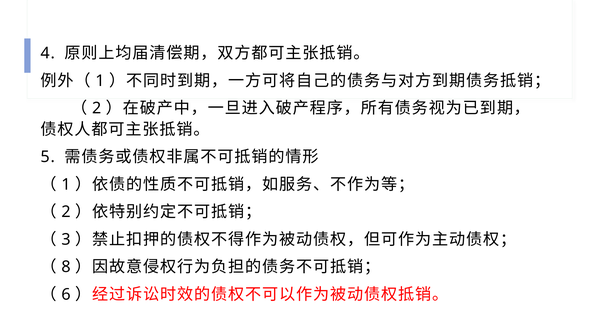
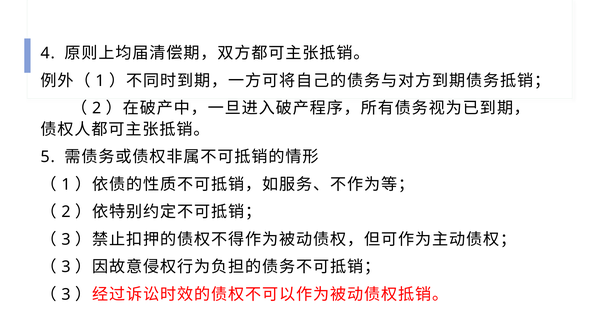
8: 8 -> 3 (66, 267)
6: 6 -> 3 (66, 294)
